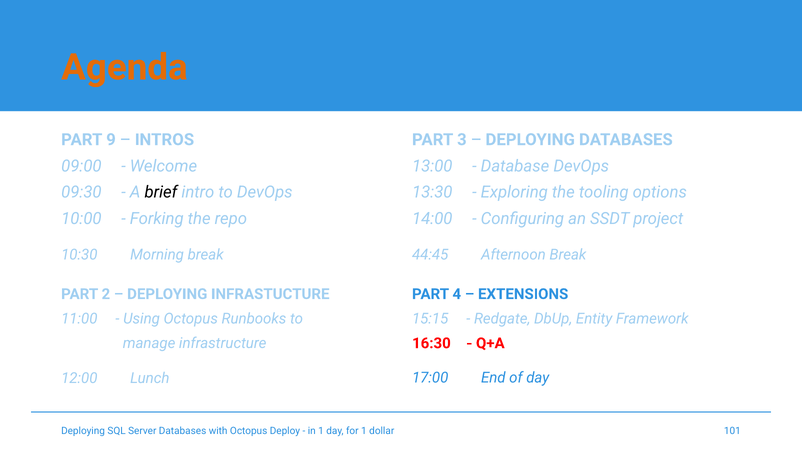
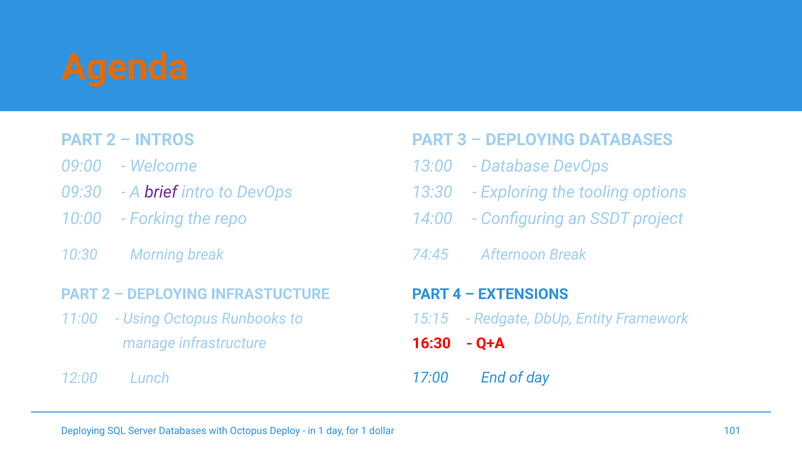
9: 9 -> 2 (111, 140)
brief colour: black -> purple (161, 193)
44:45: 44:45 -> 74:45 (430, 255)
